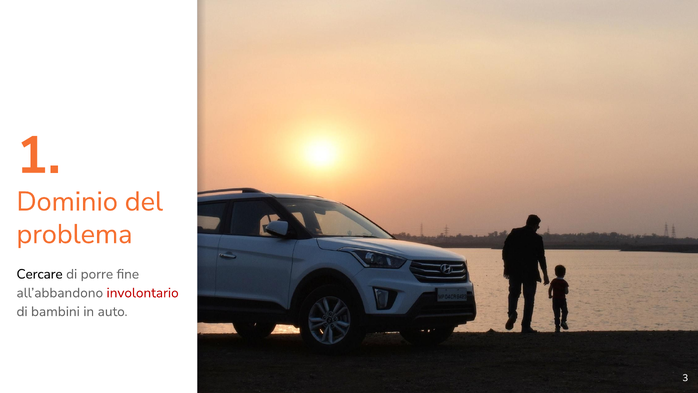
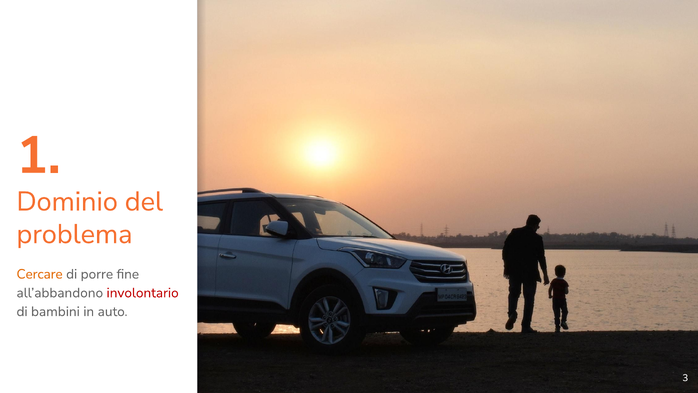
Cercare colour: black -> orange (40, 274)
